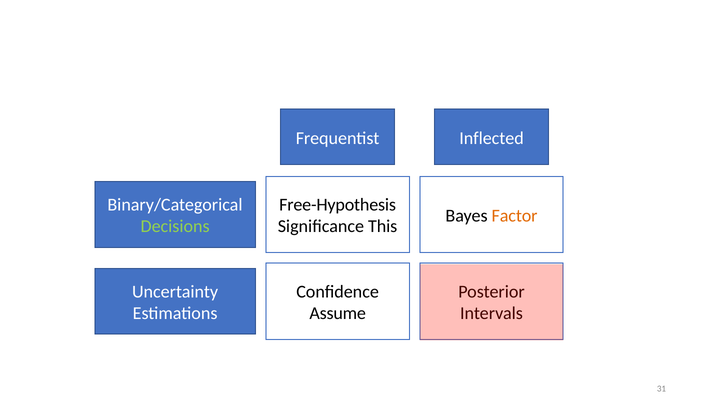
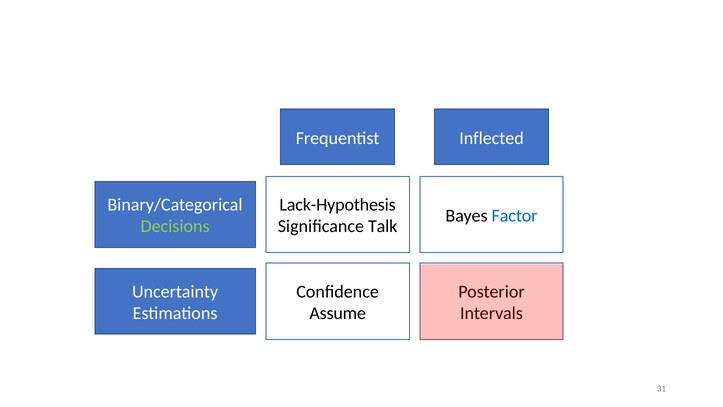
Free-Hypothesis: Free-Hypothesis -> Lack-Hypothesis (338, 205)
Factor colour: orange -> blue (515, 216)
This: This -> Talk (383, 226)
